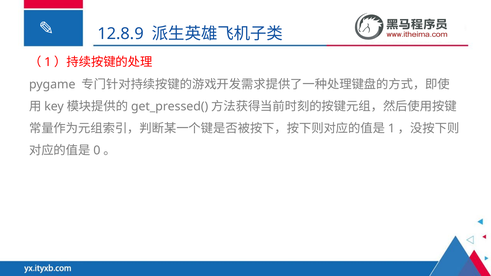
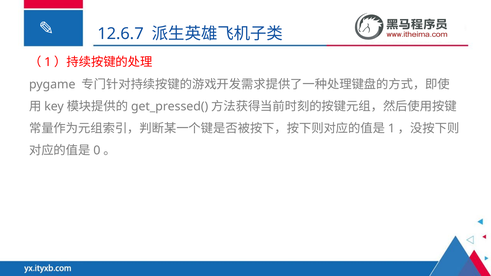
12.8.9: 12.8.9 -> 12.6.7 (121, 34)
